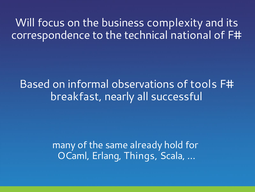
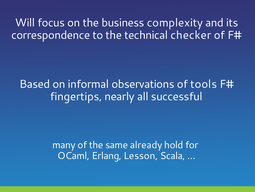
national: national -> checker (191, 35)
breakfast: breakfast -> fingertips (76, 96)
Things: Things -> Lesson (141, 155)
